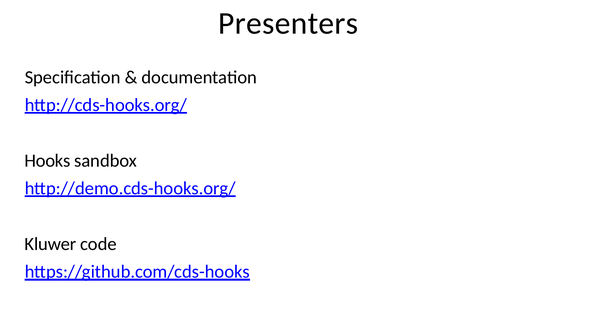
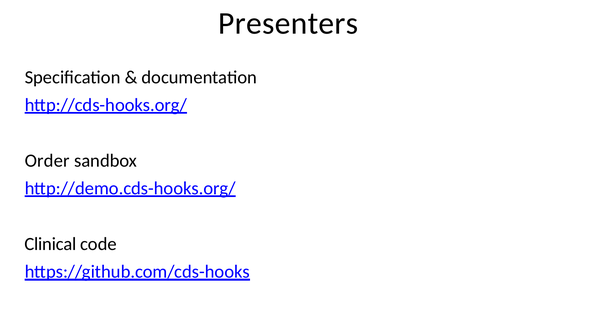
Hooks: Hooks -> Order (47, 160)
Kluwer: Kluwer -> Clinical (50, 244)
